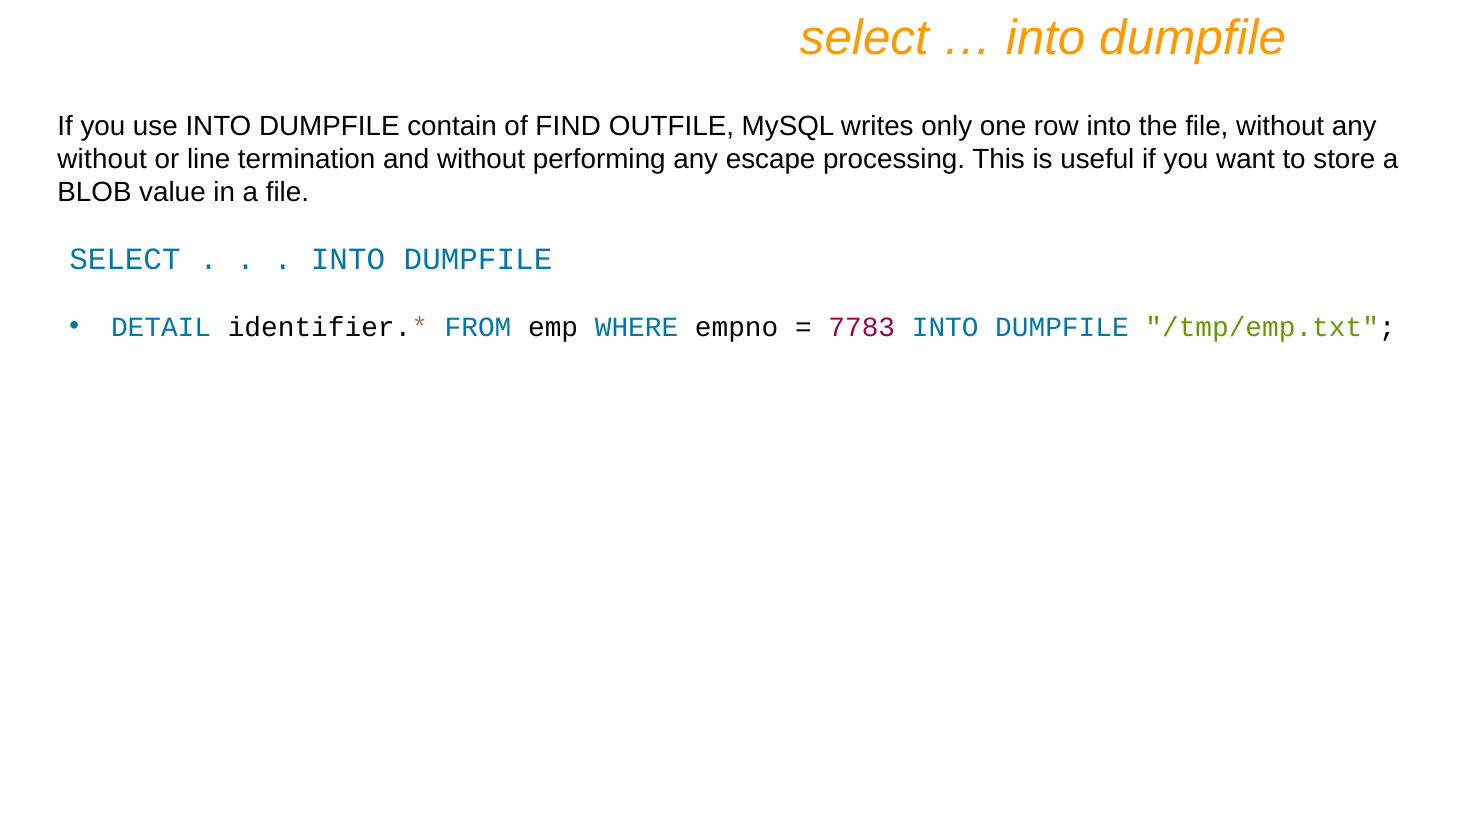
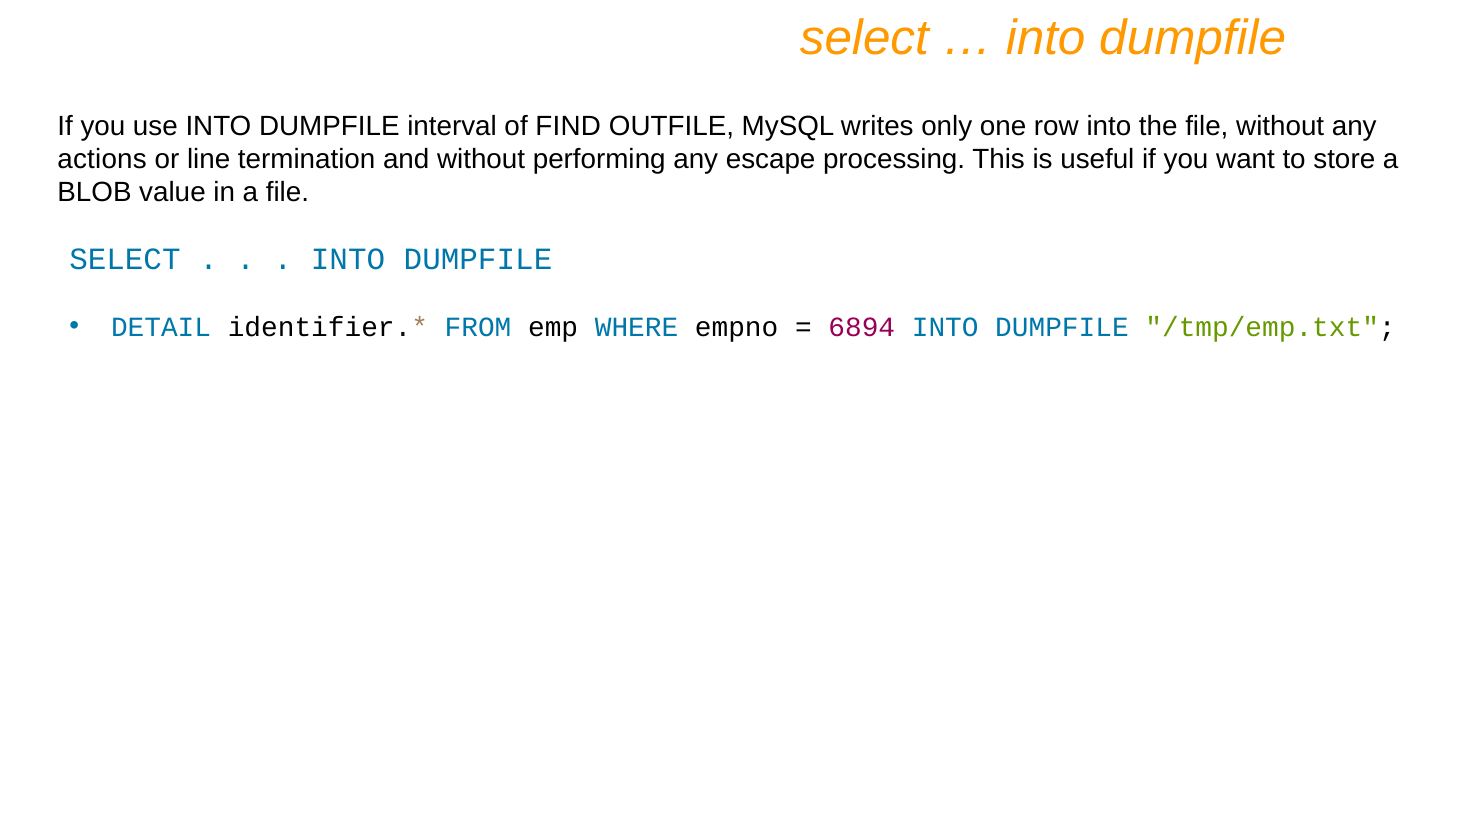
contain: contain -> interval (452, 126)
without: without -> actions (102, 159)
7783: 7783 -> 6894 (862, 327)
